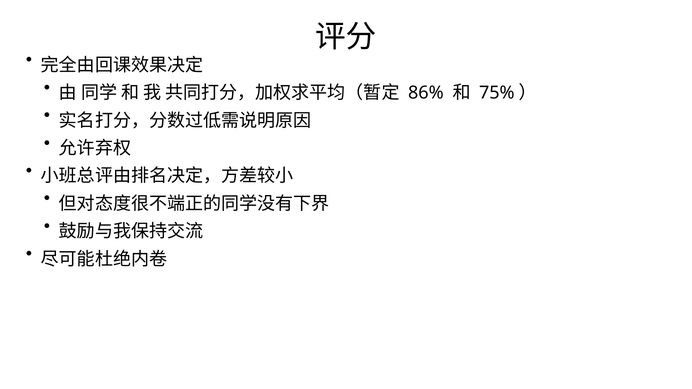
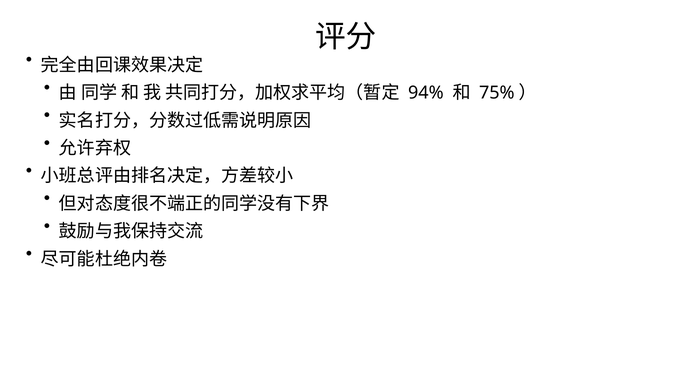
86%: 86% -> 94% (426, 93)
